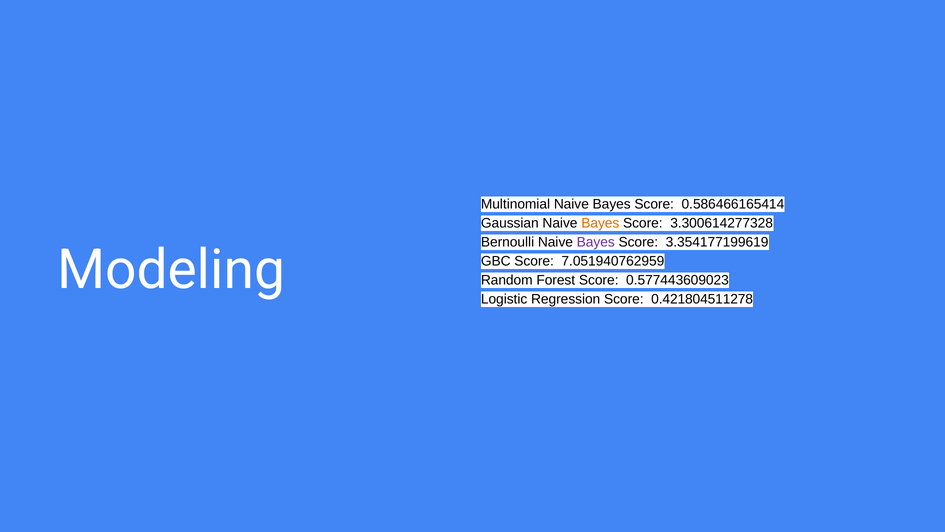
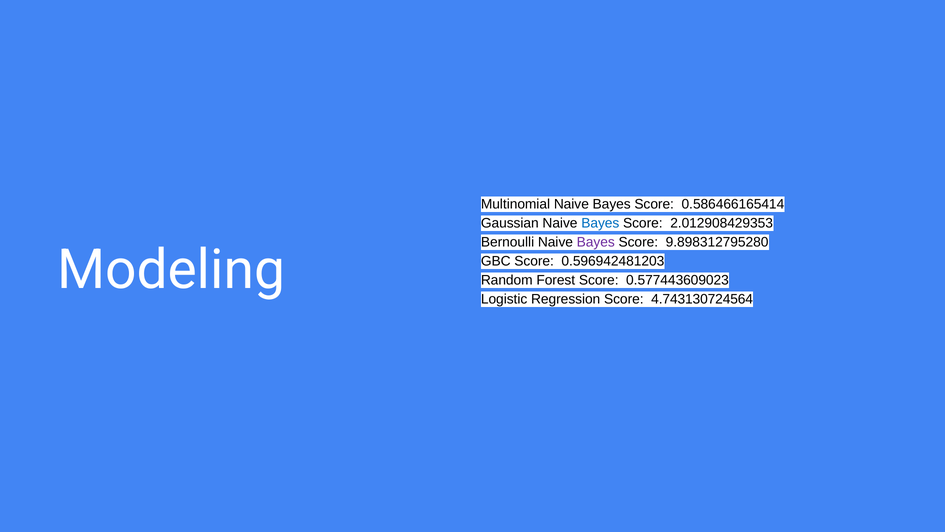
Bayes colour: orange -> blue (600, 223)
3.300614277328: 3.300614277328 -> 2.012908429353 (722, 223)
3.354177199619: 3.354177199619 -> 9.898312795280 (717, 242)
7.051940762959: 7.051940762959 -> 0.596942481203 (613, 261)
0.421804511278: 0.421804511278 -> 4.743130724564 (702, 299)
